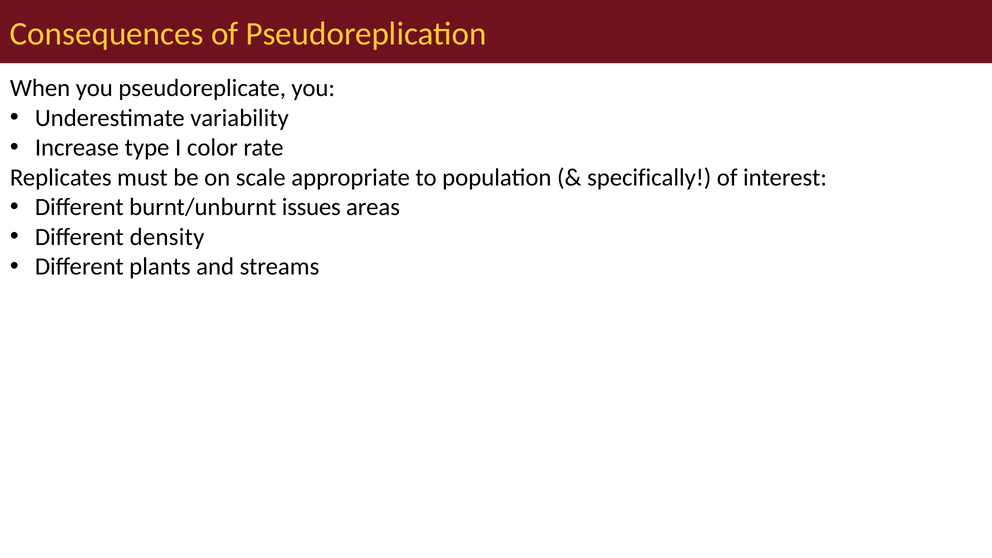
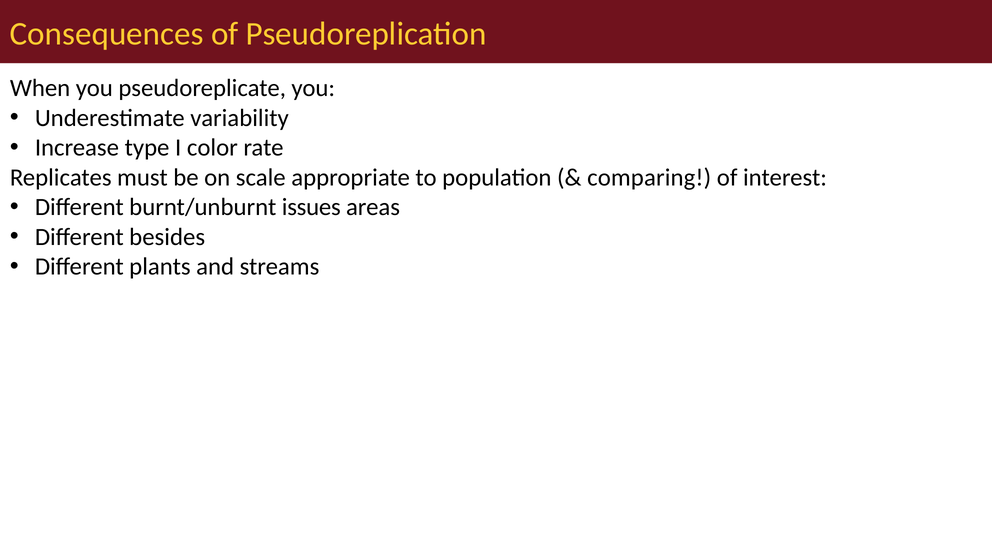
specifically: specifically -> comparing (649, 178)
density: density -> besides (167, 237)
